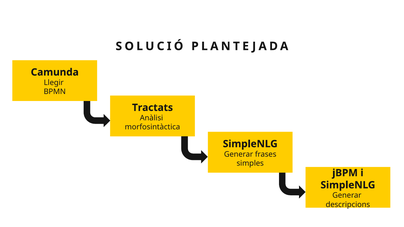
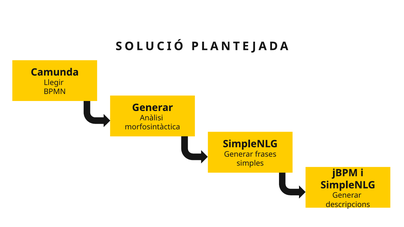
Tractats: Tractats -> Generar (152, 108)
